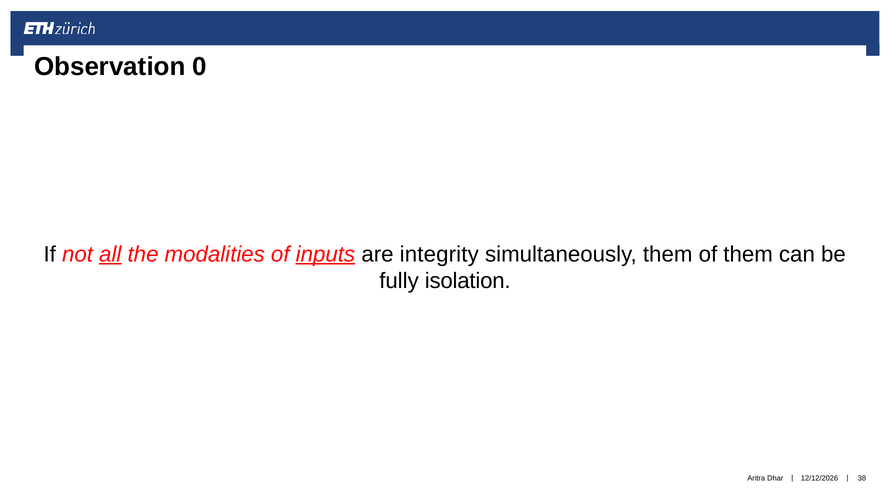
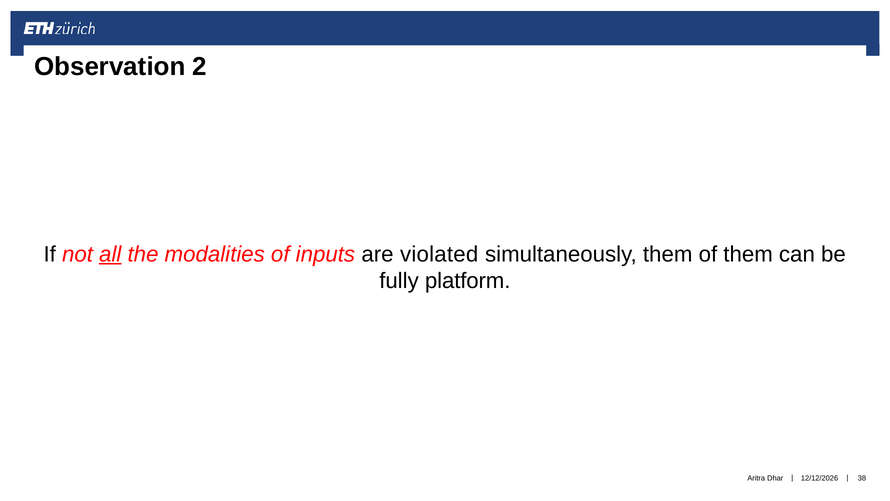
0: 0 -> 2 (200, 67)
inputs underline: present -> none (325, 254)
integrity: integrity -> violated (439, 254)
isolation: isolation -> platform (468, 281)
